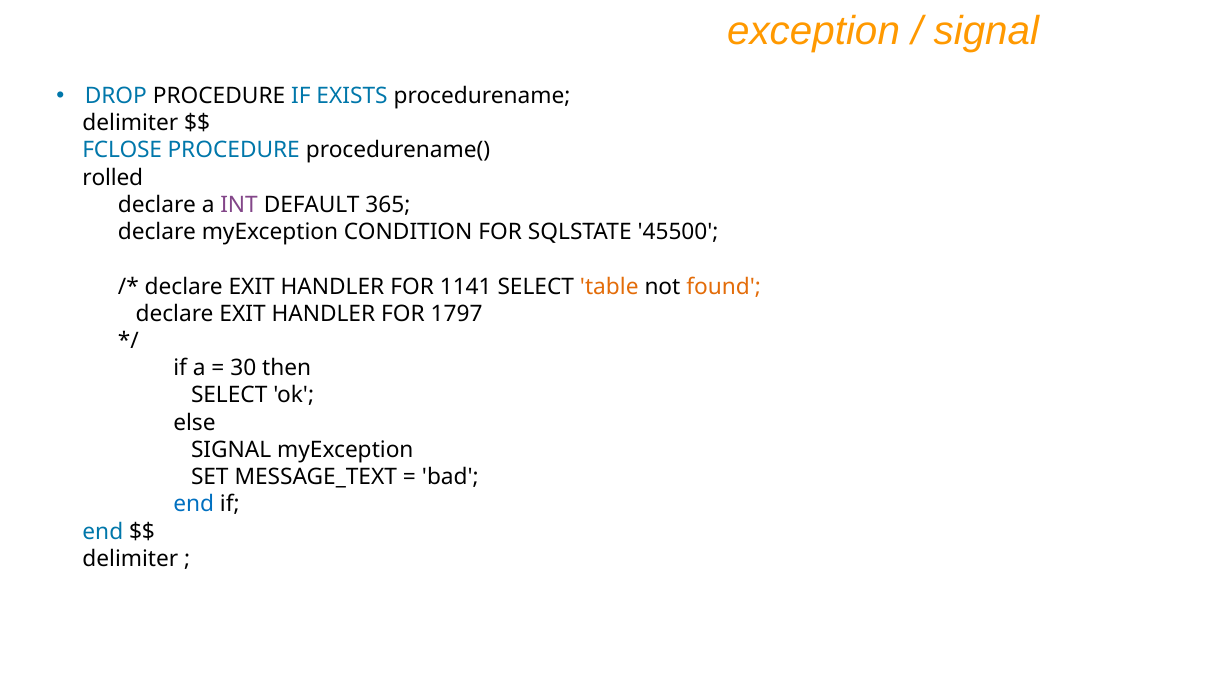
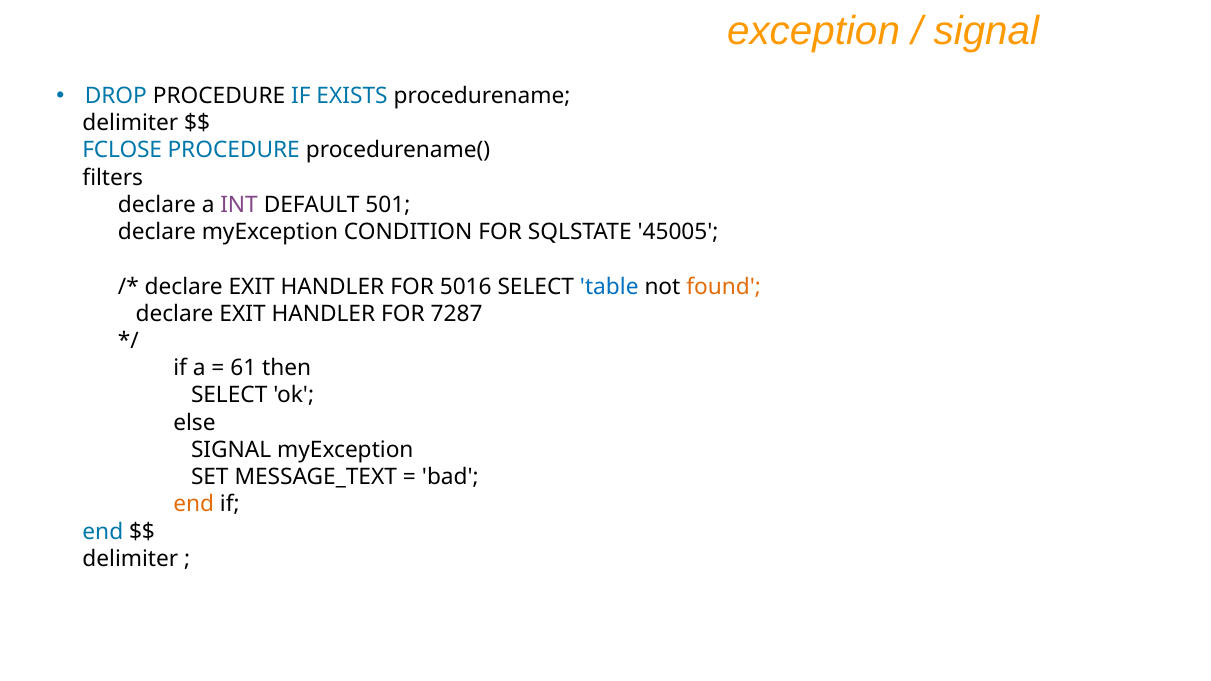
rolled: rolled -> filters (113, 178)
365: 365 -> 501 (388, 205)
45500: 45500 -> 45005 (678, 232)
1141: 1141 -> 5016 (466, 287)
table colour: orange -> blue (609, 287)
1797: 1797 -> 7287 (457, 314)
30: 30 -> 61 (243, 368)
end colour: blue -> orange (194, 505)
